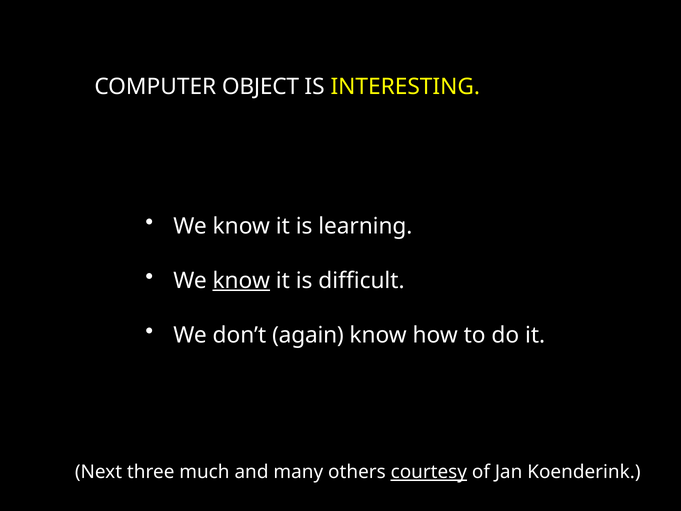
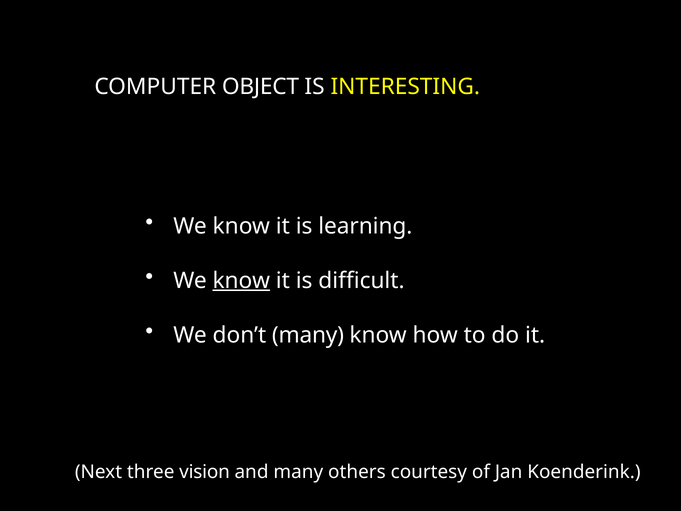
don’t again: again -> many (308, 335)
much: much -> vision (205, 472)
courtesy underline: present -> none (429, 472)
